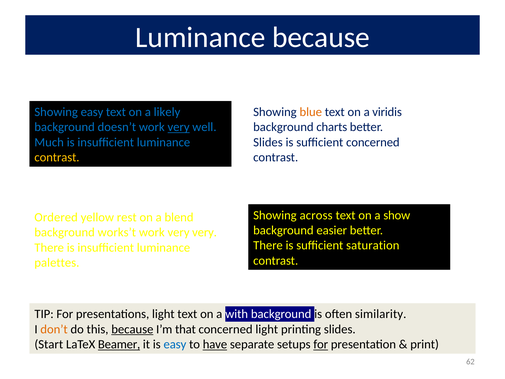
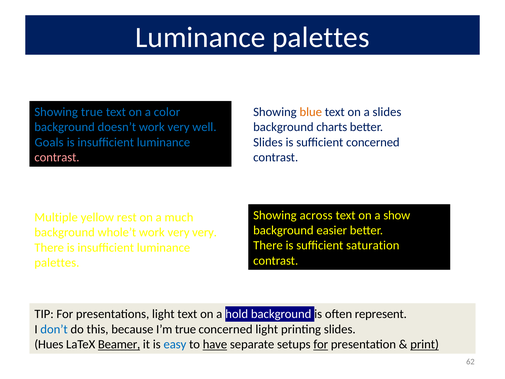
because: because -> palettes (321, 37)
Showing easy: easy -> true (92, 112)
likely: likely -> color (167, 112)
a viridis: viridis -> slides (387, 112)
very underline: present -> none (179, 127)
Much: Much -> Goals (49, 142)
contrast colour: yellow -> pink (57, 157)
Ordered: Ordered -> Multiple (56, 217)
blend: blend -> much (179, 217)
works’t: works’t -> whole’t (117, 232)
with: with -> hold (237, 314)
similarity: similarity -> represent (381, 314)
don’t colour: orange -> blue (54, 329)
because underline: present -> none (132, 329)
I’m that: that -> true (185, 329)
Start: Start -> Hues (49, 344)
print underline: none -> present (425, 344)
